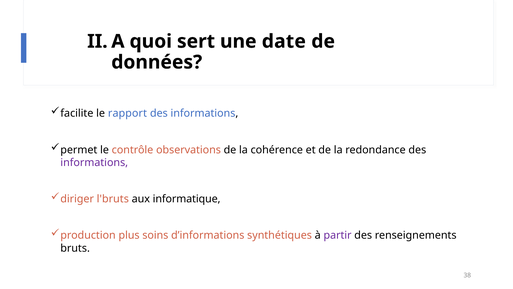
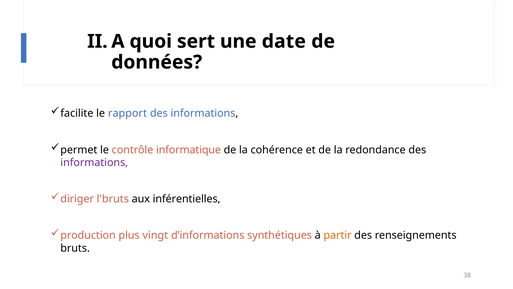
observations: observations -> informatique (189, 150)
informatique: informatique -> inférentielles (187, 199)
soins: soins -> vingt (155, 235)
partir colour: purple -> orange (338, 235)
